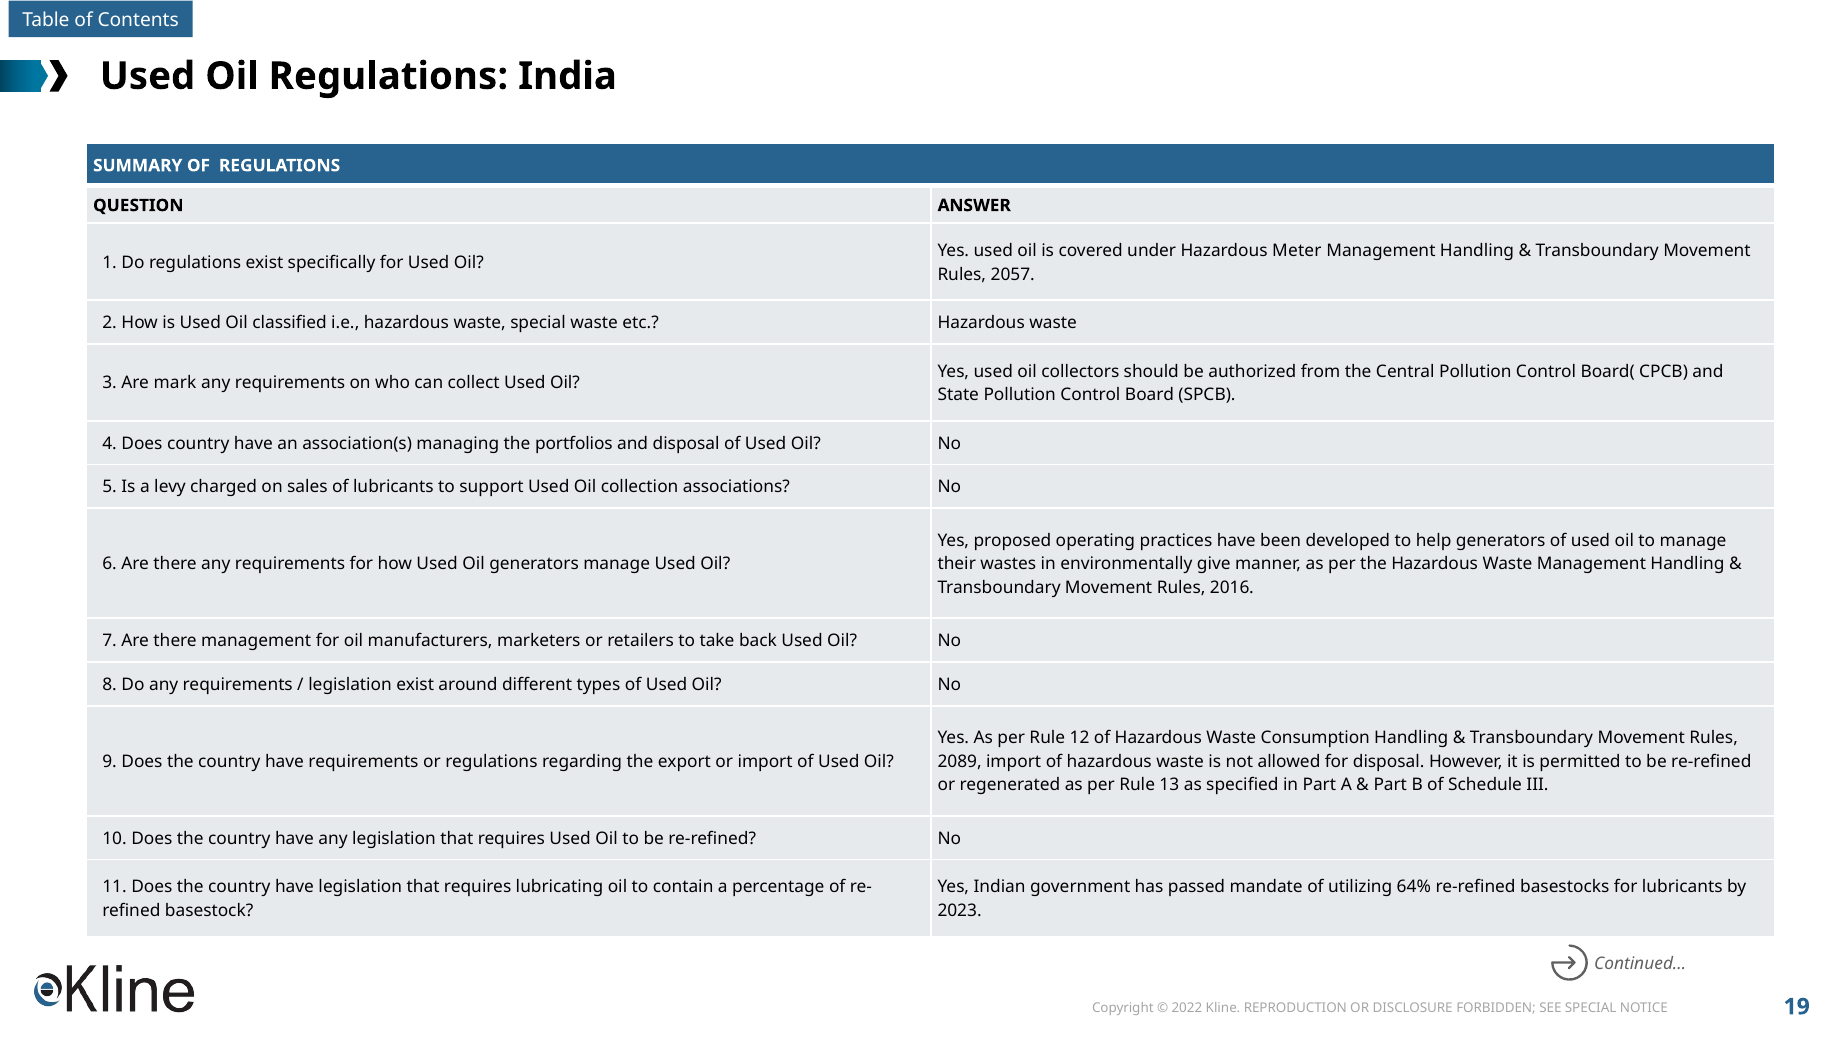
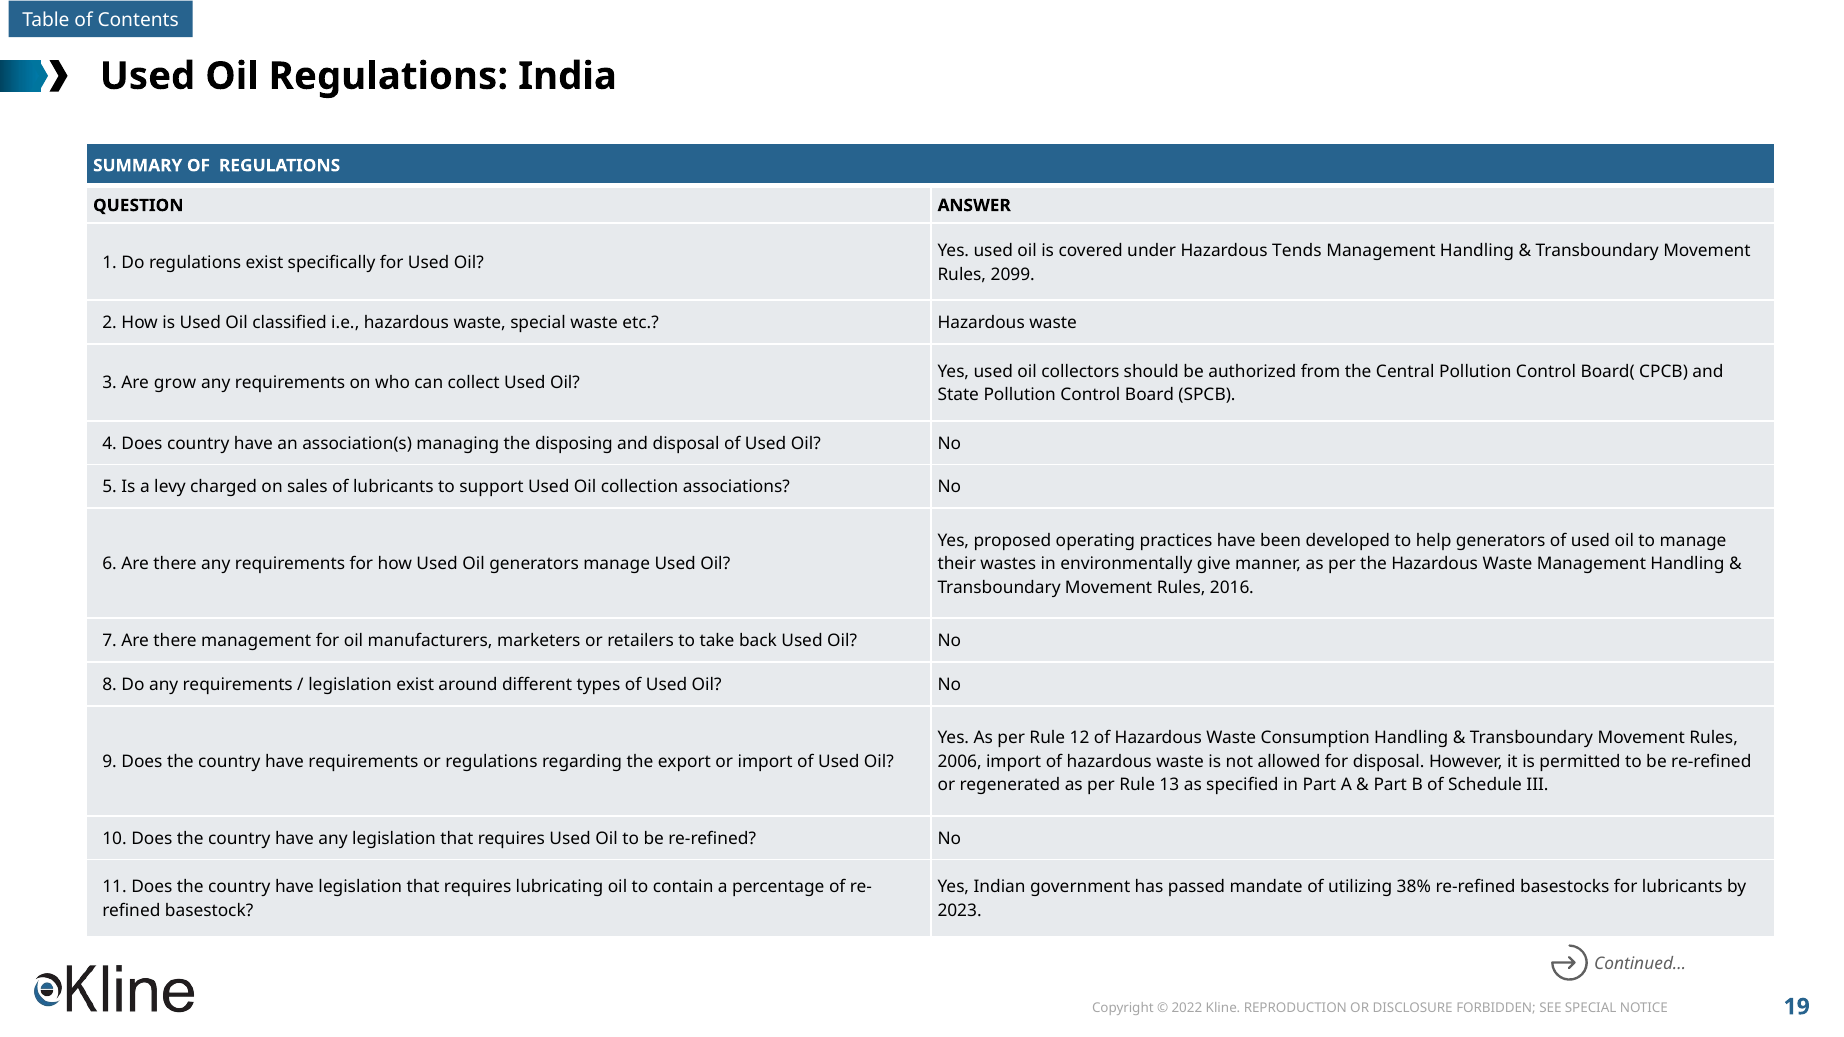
Meter: Meter -> Tends (1297, 251)
2057: 2057 -> 2099 (1013, 274)
mark: mark -> grow (175, 383)
portfolios: portfolios -> disposing (574, 444)
2089: 2089 -> 2006 (960, 762)
64%: 64% -> 38% (1414, 887)
